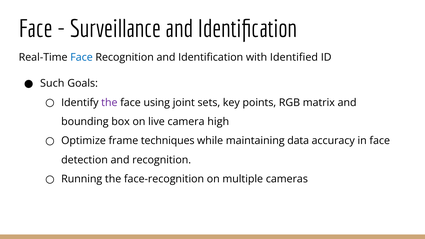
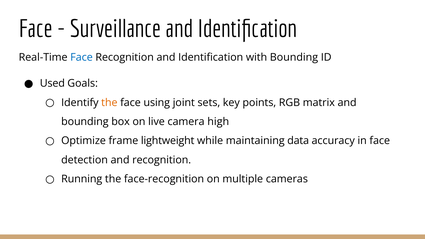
with Identified: Identified -> Bounding (294, 57)
Such: Such -> Used (52, 83)
the colour: purple -> orange (109, 103)
techniques: techniques -> lightweight (168, 141)
